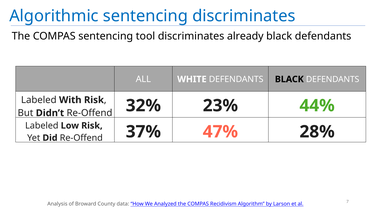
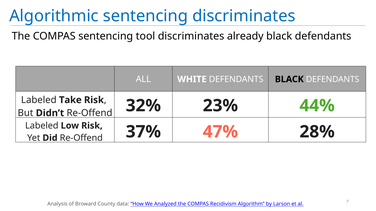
With: With -> Take (70, 100)
